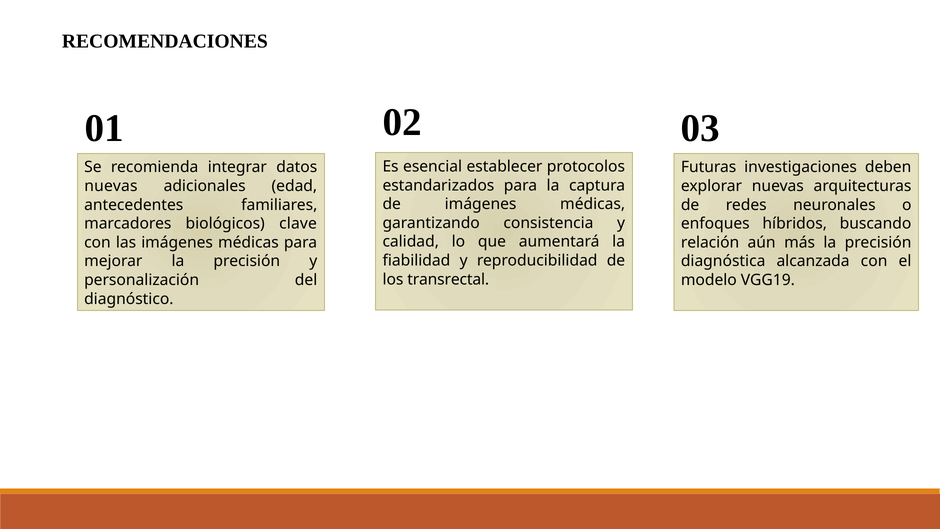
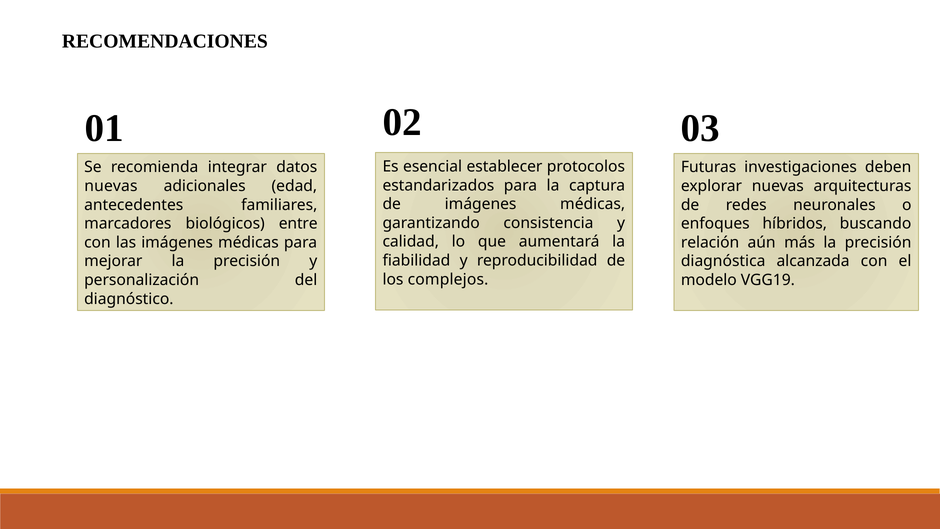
clave: clave -> entre (298, 224)
transrectal: transrectal -> complejos (448, 279)
